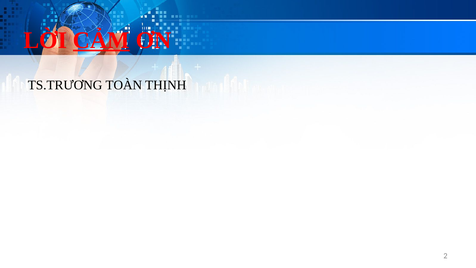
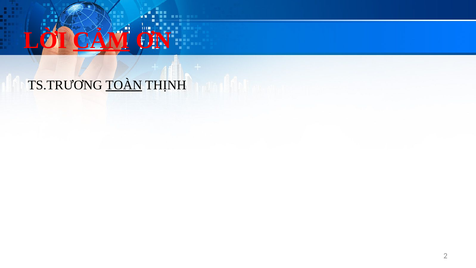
TOÀN underline: none -> present (124, 85)
